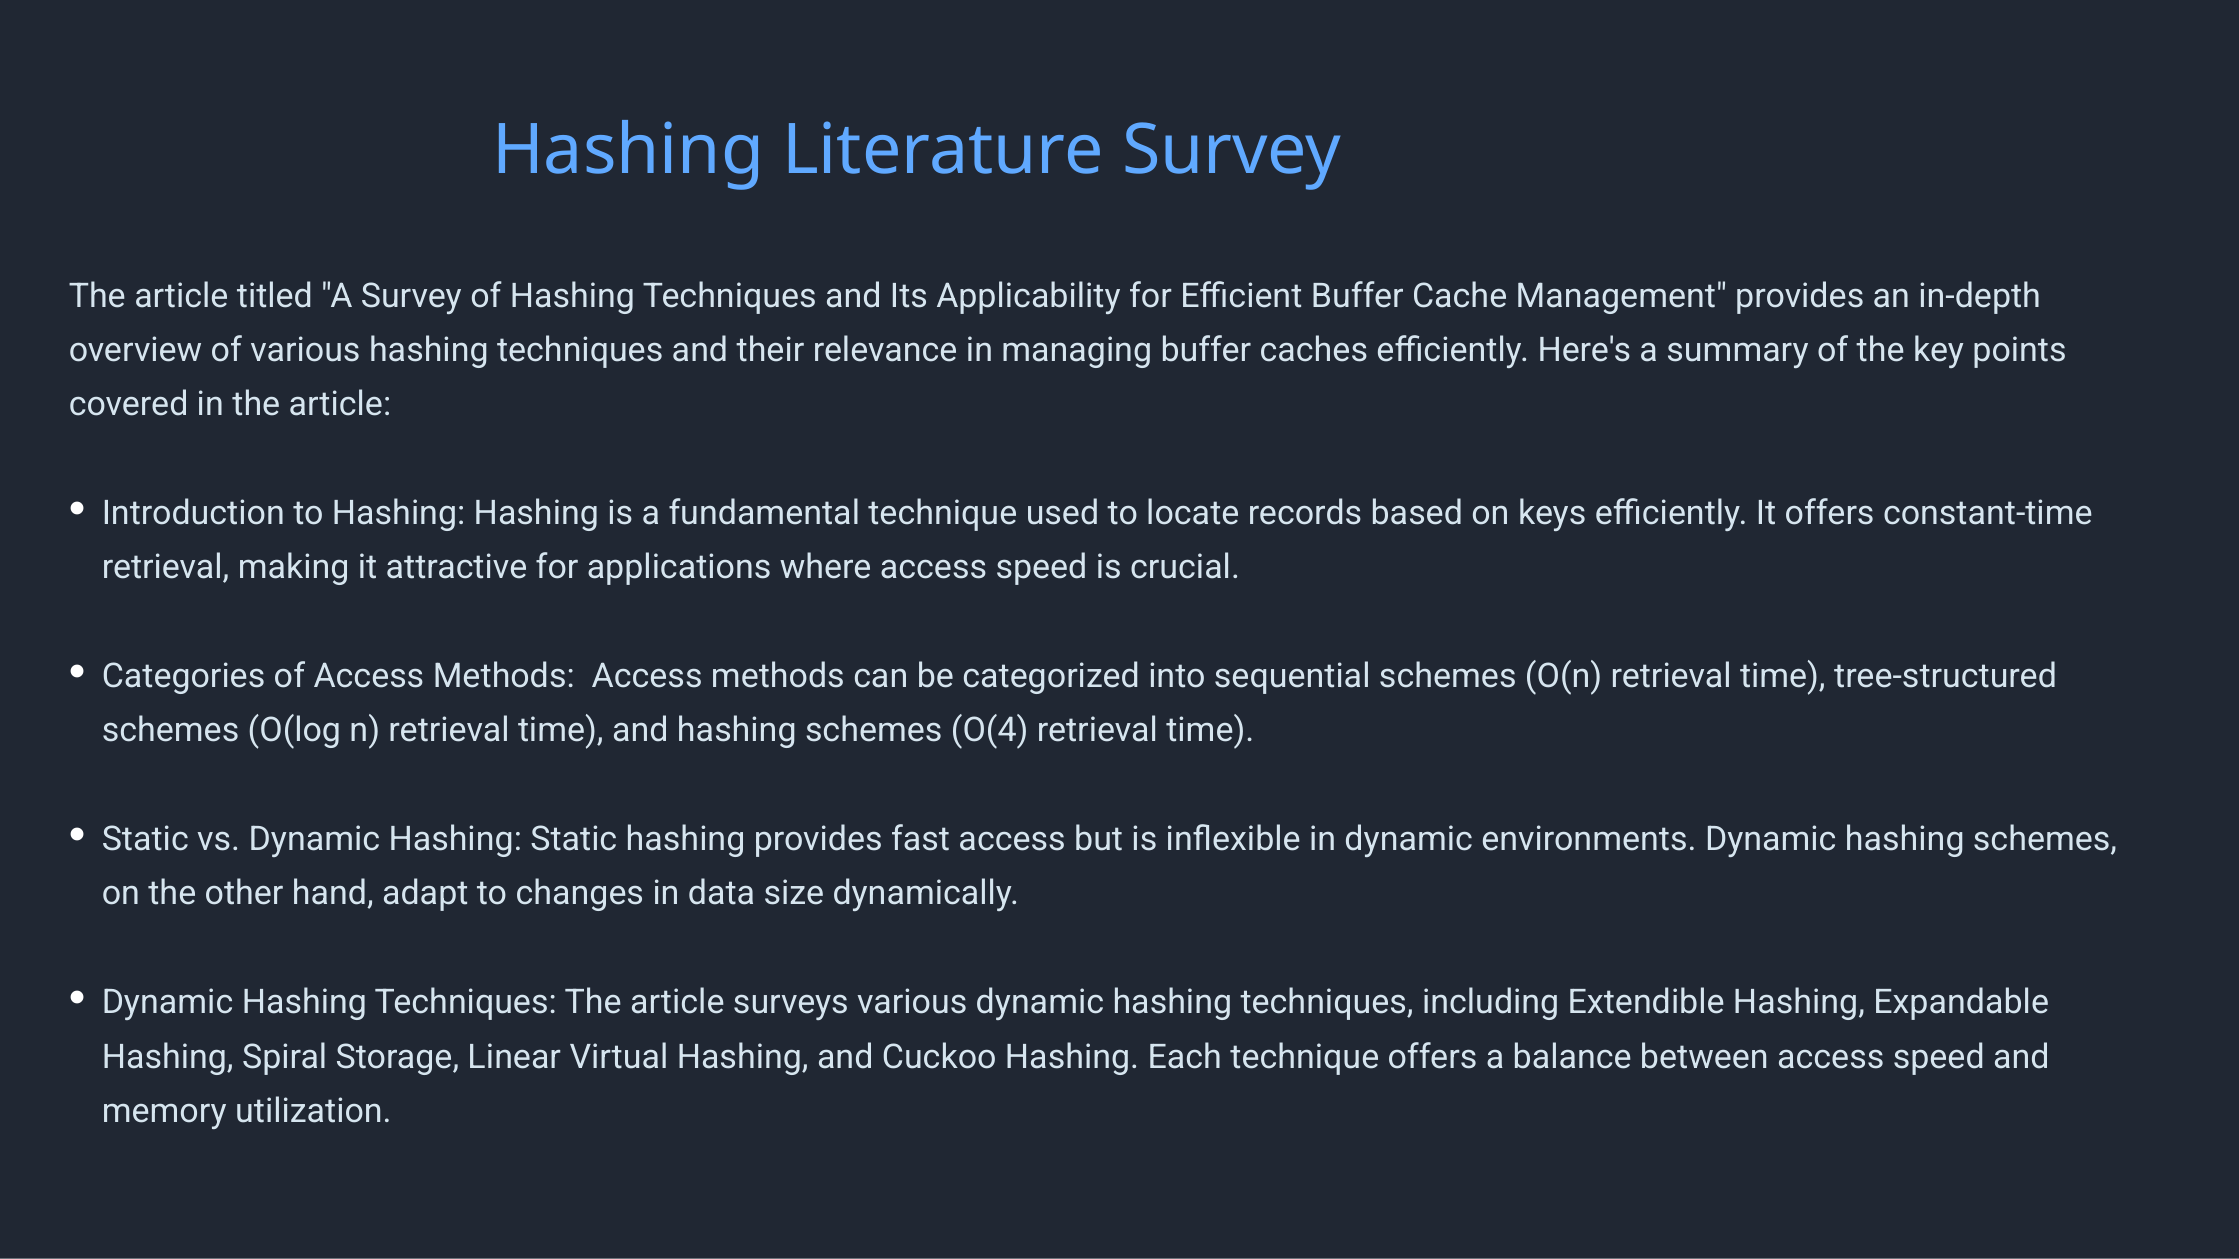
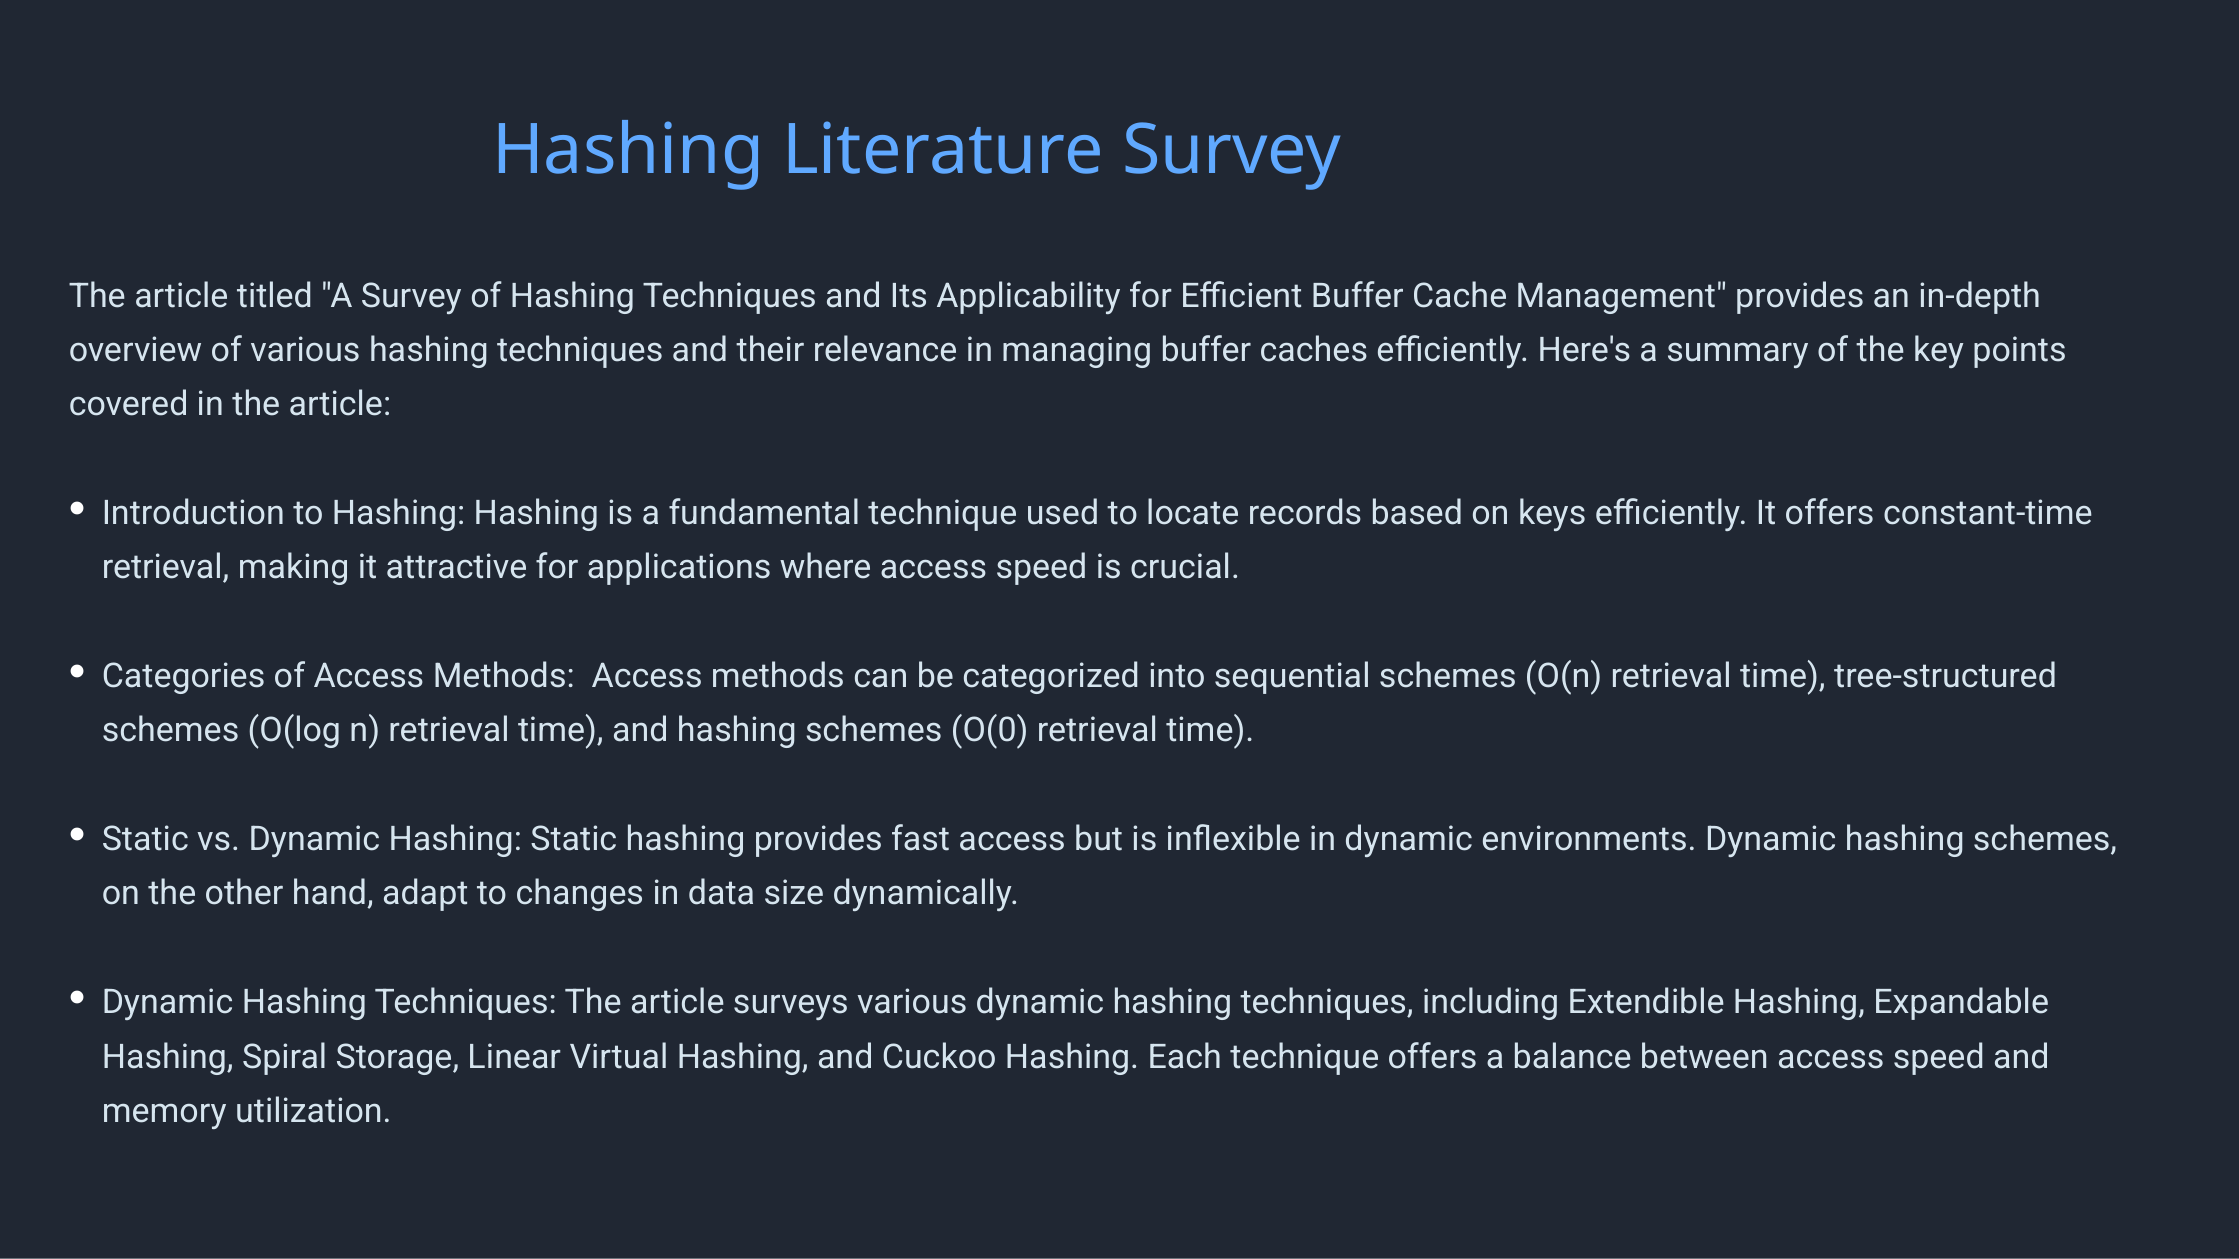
O(4: O(4 -> O(0 (990, 731)
